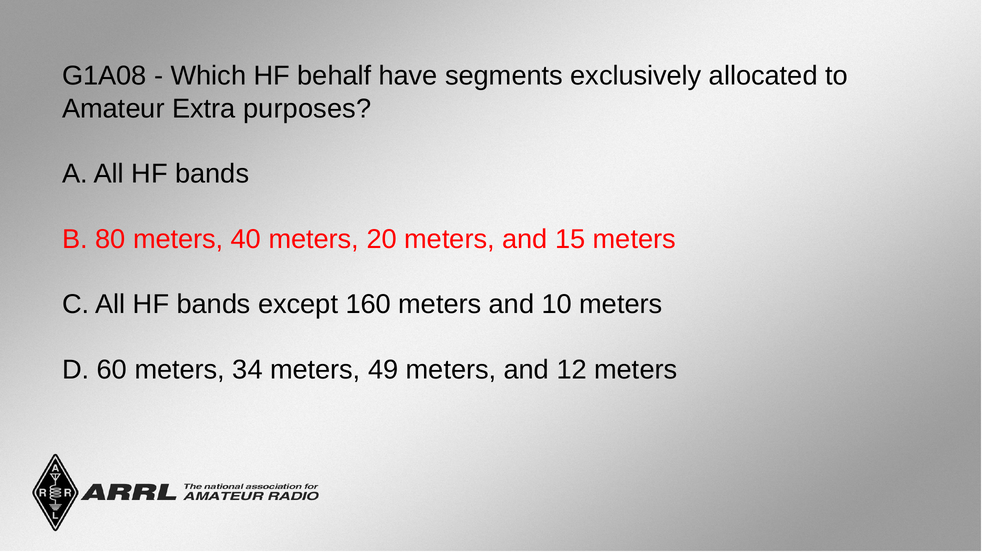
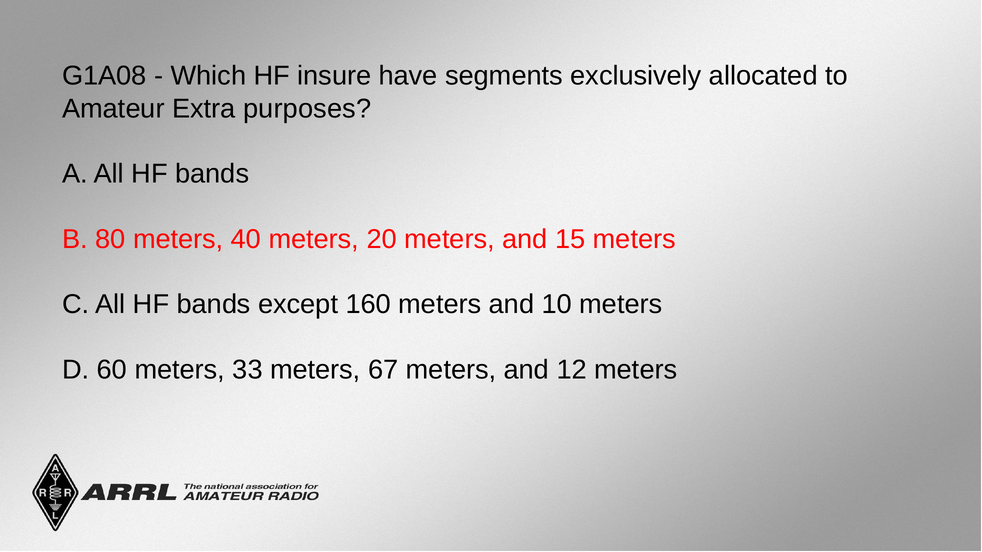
behalf: behalf -> insure (334, 76)
34: 34 -> 33 (248, 370)
49: 49 -> 67 (383, 370)
